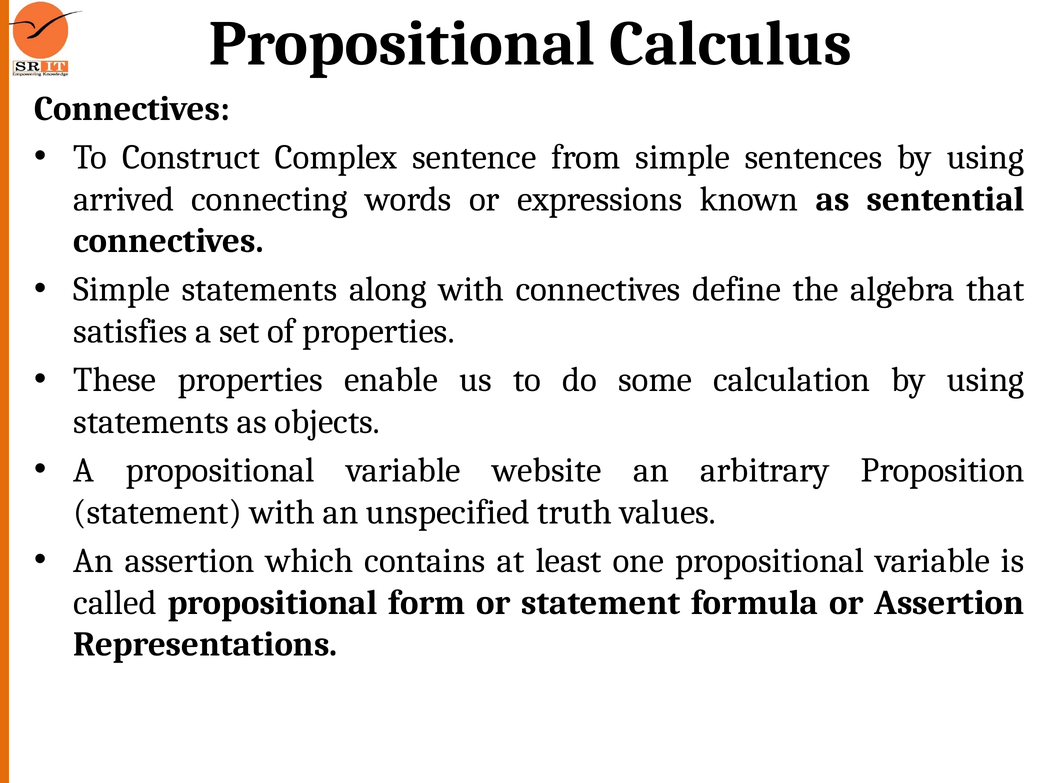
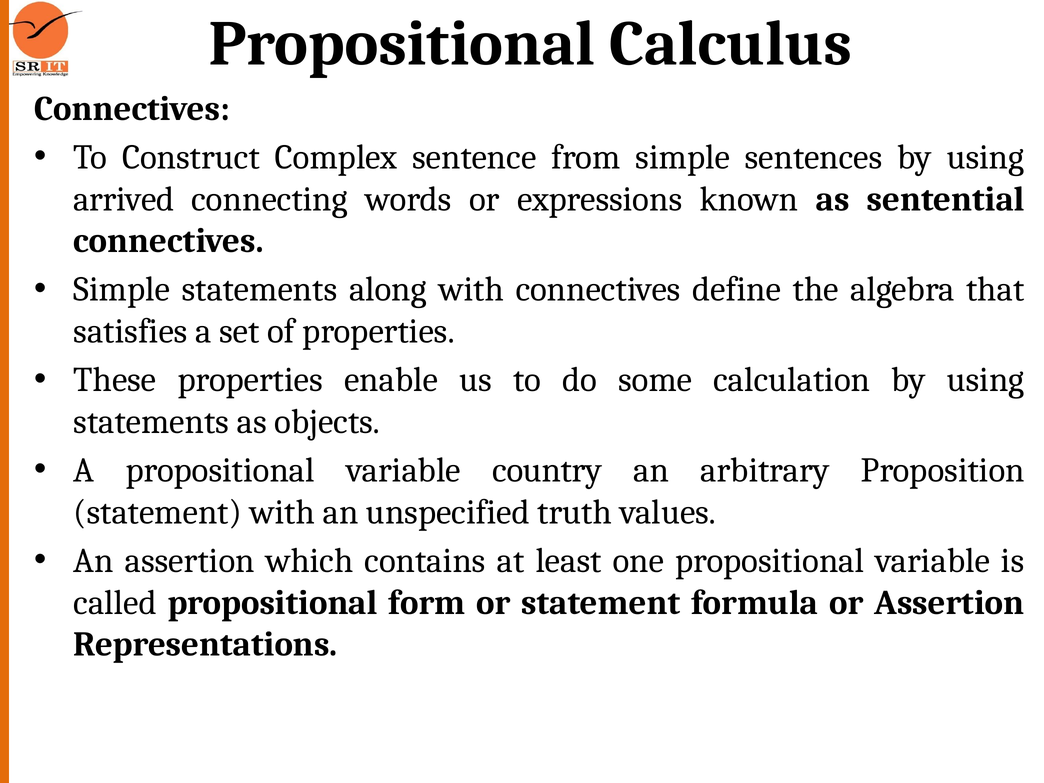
website: website -> country (547, 470)
